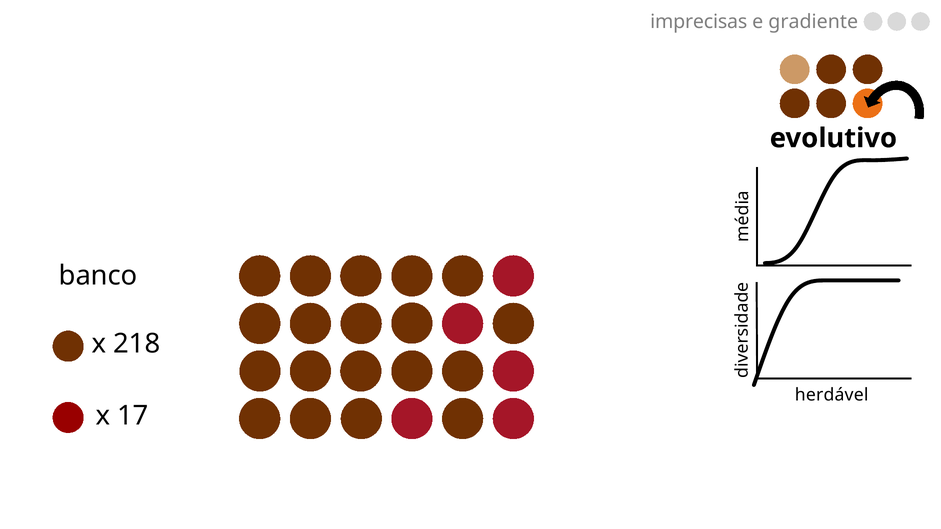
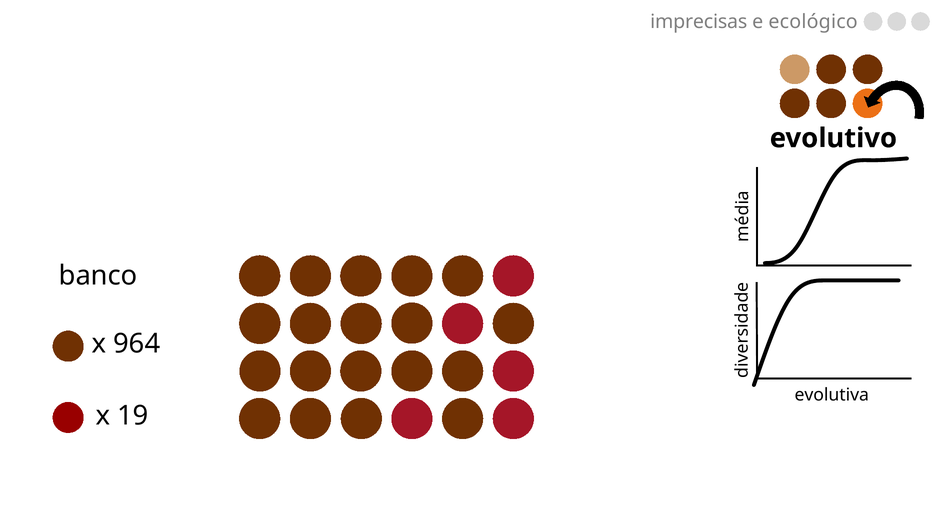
gradiente: gradiente -> ecológico (813, 22)
218: 218 -> 964 (137, 344)
herdável: herdável -> evolutiva (832, 395)
17: 17 -> 19 (133, 416)
